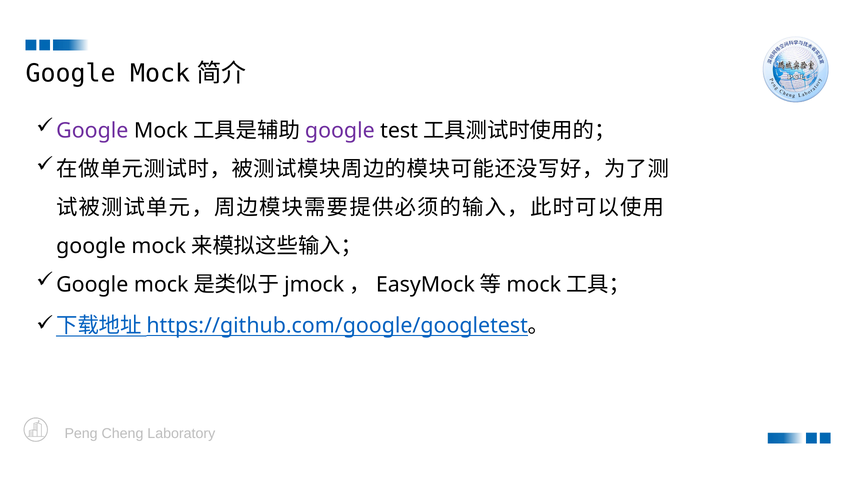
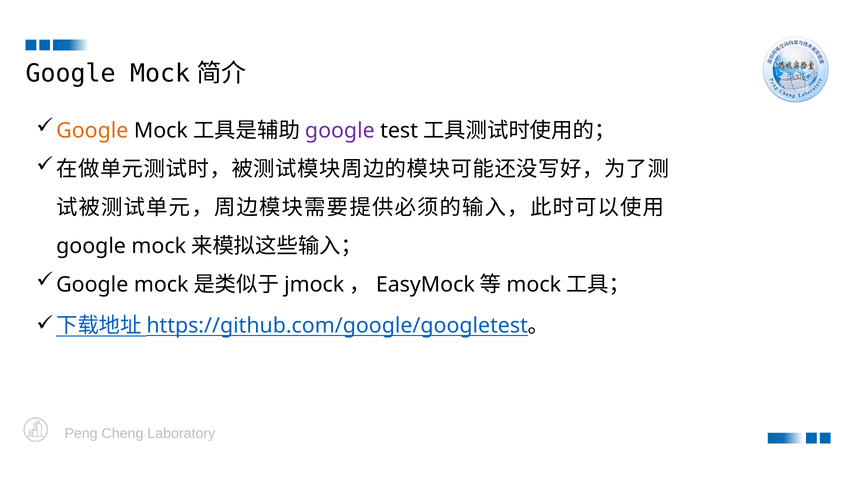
Google colour: purple -> orange (92, 131)
